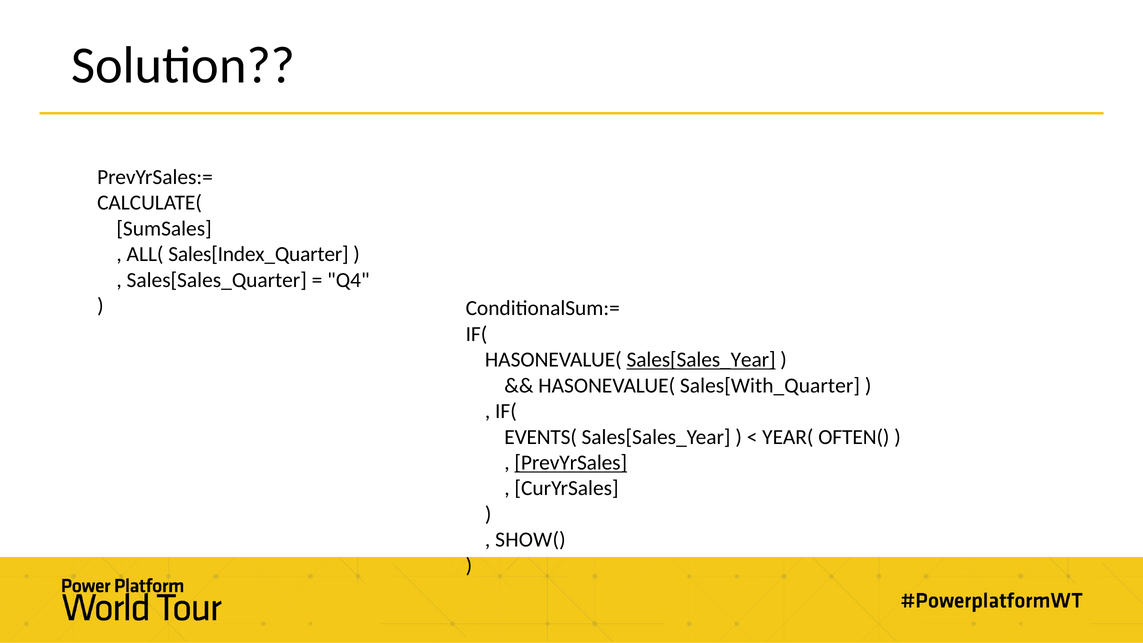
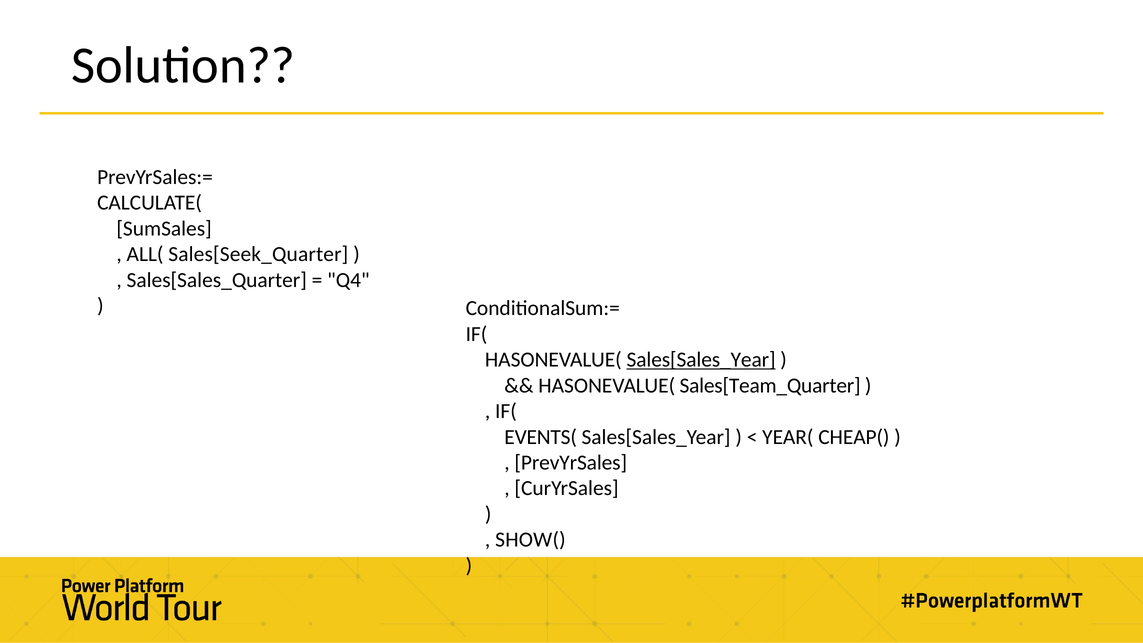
Sales[Index_Quarter: Sales[Index_Quarter -> Sales[Seek_Quarter (258, 254)
Sales[With_Quarter: Sales[With_Quarter -> Sales[Team_Quarter (770, 386)
OFTEN(: OFTEN( -> CHEAP( (854, 437)
PrevYrSales underline: present -> none (571, 463)
